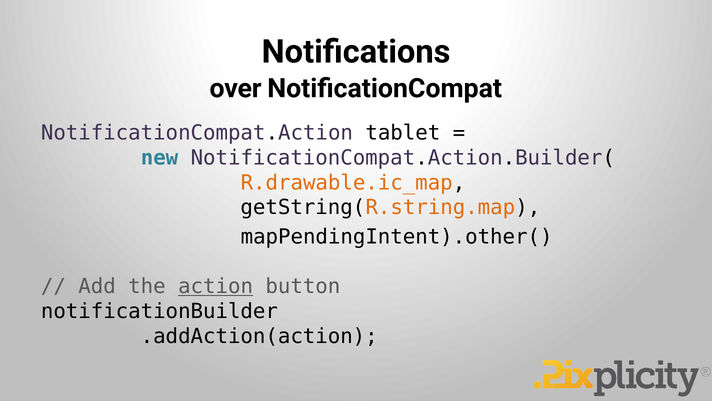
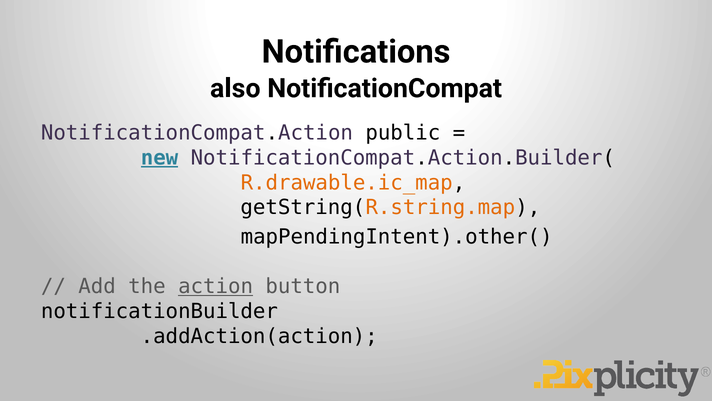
over: over -> also (235, 88)
tablet: tablet -> public (403, 133)
new underline: none -> present (160, 158)
